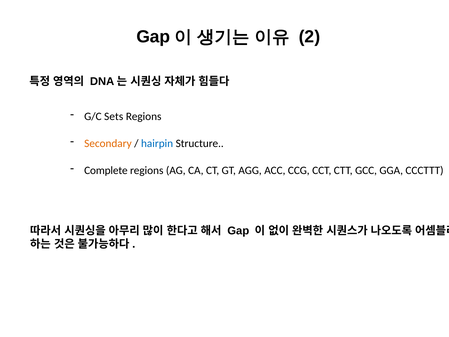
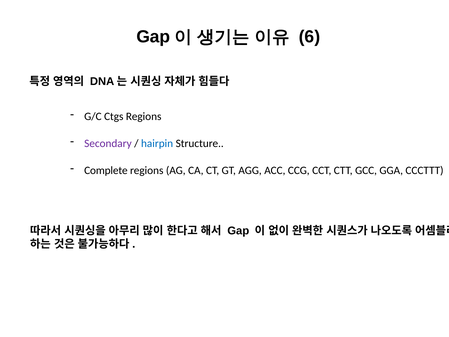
2: 2 -> 6 (310, 37)
Sets: Sets -> Ctgs (114, 116)
Secondary colour: orange -> purple (108, 143)
